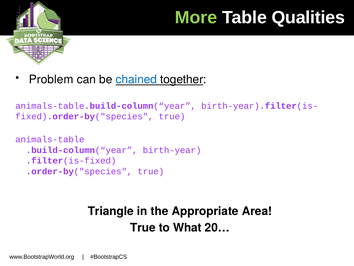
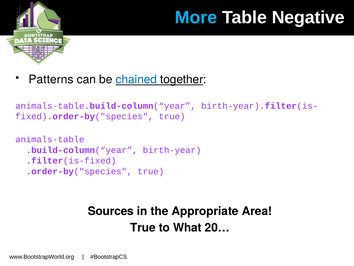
More colour: light green -> light blue (196, 17)
Qualities: Qualities -> Negative (308, 17)
Problem: Problem -> Patterns (51, 79)
Triangle: Triangle -> Sources (111, 211)
